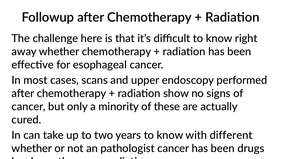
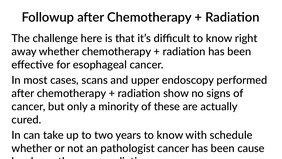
different: different -> schedule (231, 135)
drugs: drugs -> cause (251, 148)
